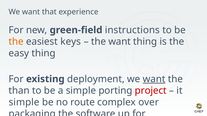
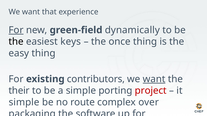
For underline: none -> present (16, 30)
instructions: instructions -> dynamically (132, 30)
the colour: orange -> black (16, 42)
the want: want -> once (120, 42)
existing deployment: deployment -> contributors (96, 79)
than: than -> their (19, 91)
